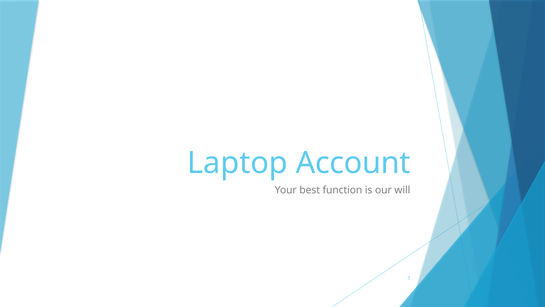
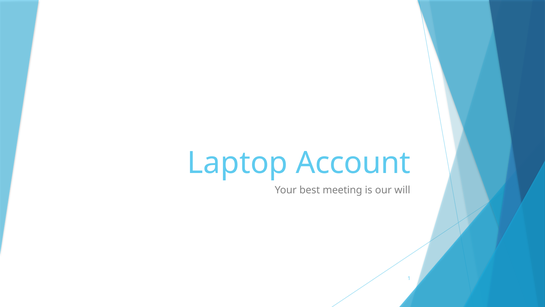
function: function -> meeting (342, 190)
